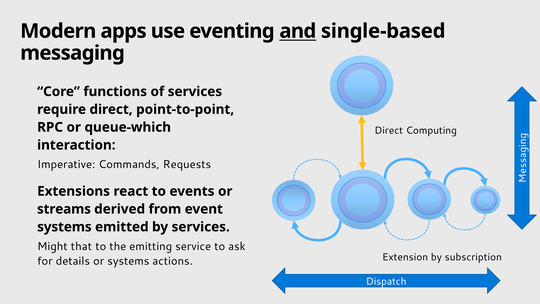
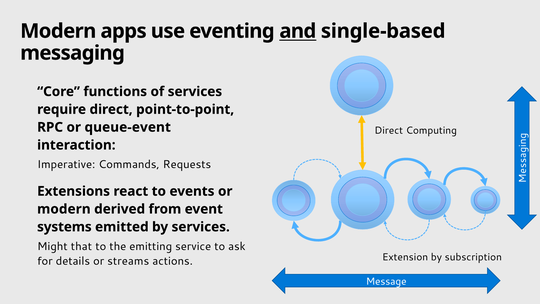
queue-which: queue-which -> queue-event (128, 127)
streams: streams -> modern (64, 209)
or systems: systems -> streams (128, 261)
Dispatch: Dispatch -> Message (386, 281)
